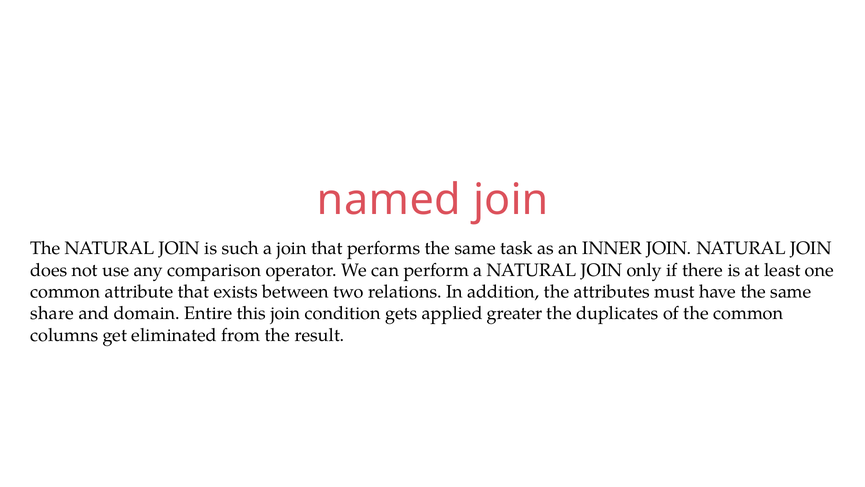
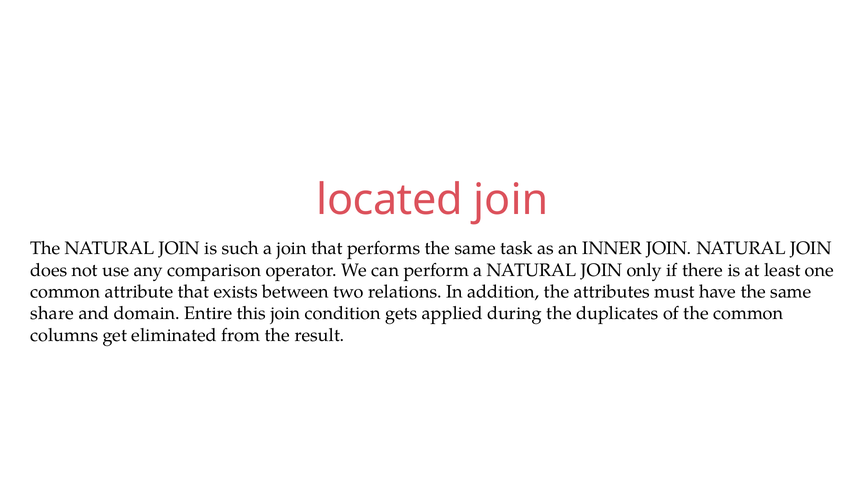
named: named -> located (389, 200)
greater: greater -> during (514, 313)
